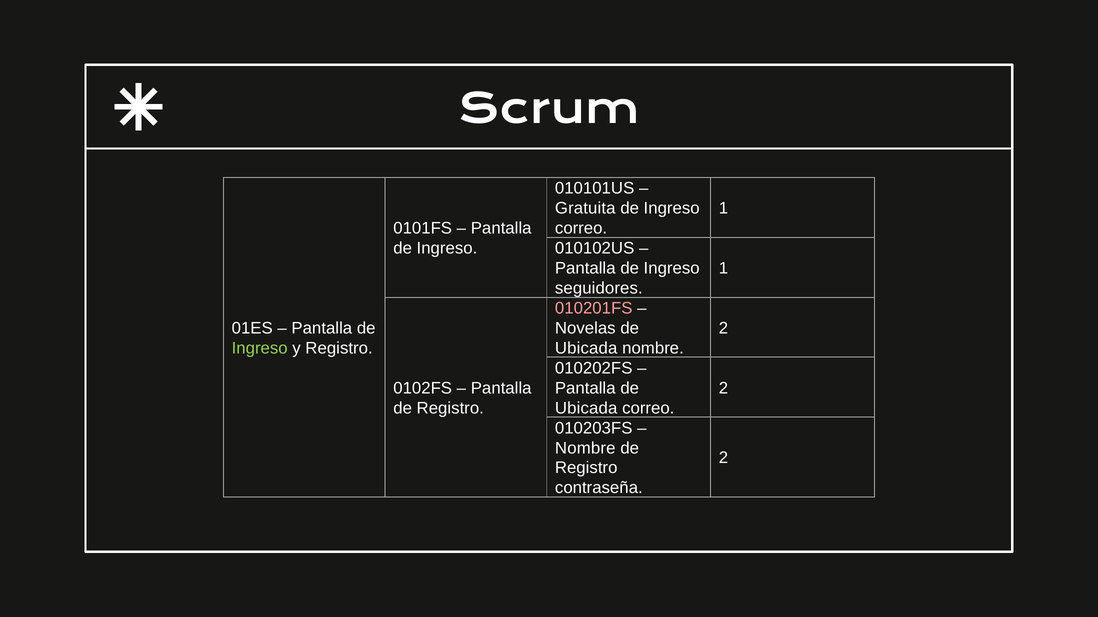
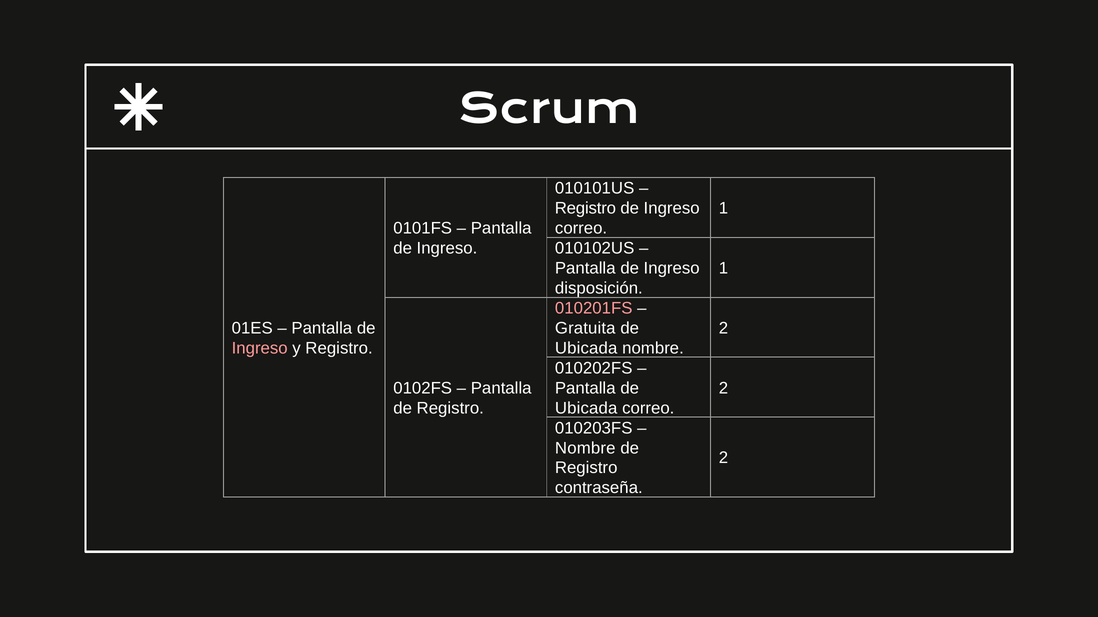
Gratuita: Gratuita -> Registro (585, 209)
seguidores: seguidores -> disposición (599, 289)
Novelas: Novelas -> Gratuita (585, 329)
Ingreso colour: light green -> pink (260, 349)
